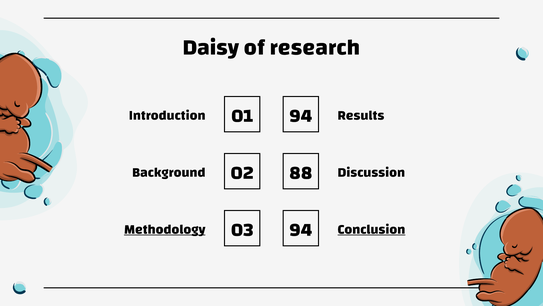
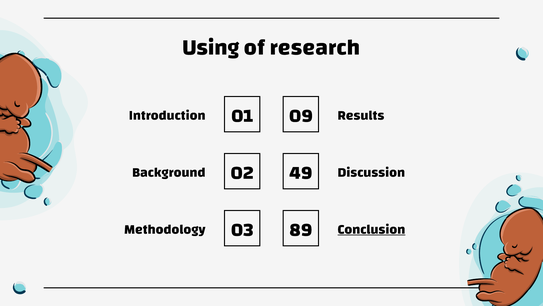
Daisy: Daisy -> Using (211, 47)
01 94: 94 -> 09 (301, 115)
88: 88 -> 49 (301, 172)
03 94: 94 -> 89 (301, 229)
Methodology underline: present -> none (165, 229)
